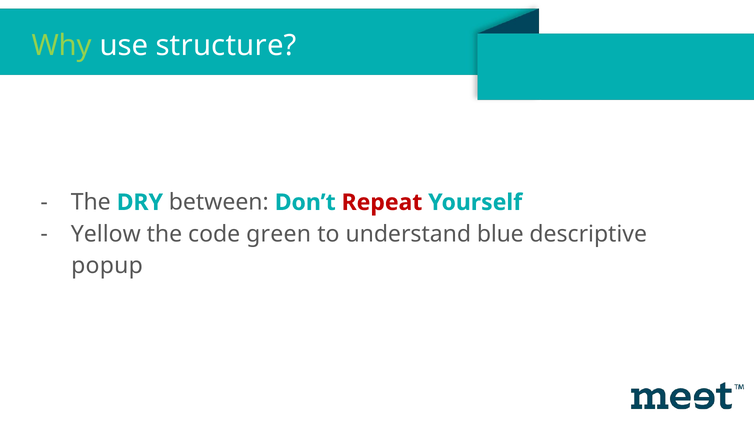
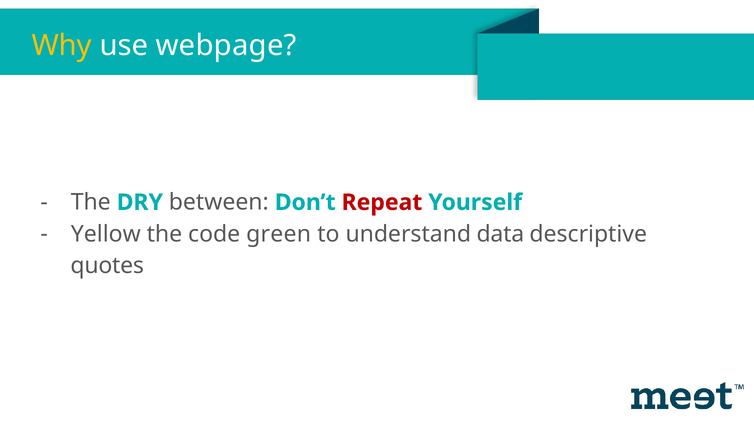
Why colour: light green -> yellow (62, 46)
structure: structure -> webpage (226, 46)
blue: blue -> data (500, 234)
popup: popup -> quotes (107, 266)
